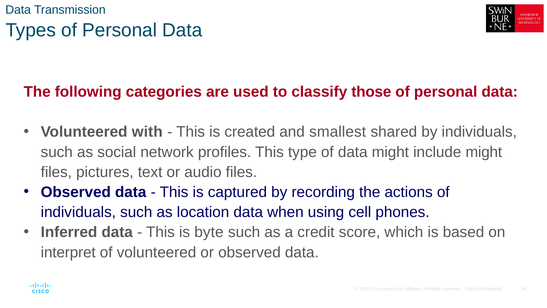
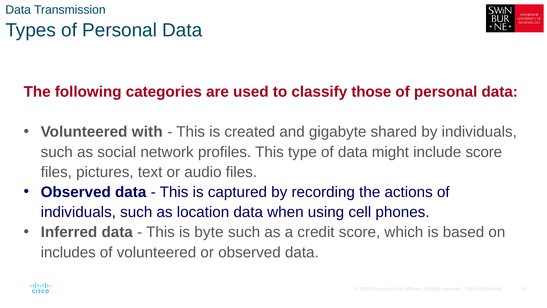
smallest: smallest -> gigabyte (338, 132)
include might: might -> score (484, 152)
interpret: interpret -> includes (68, 252)
